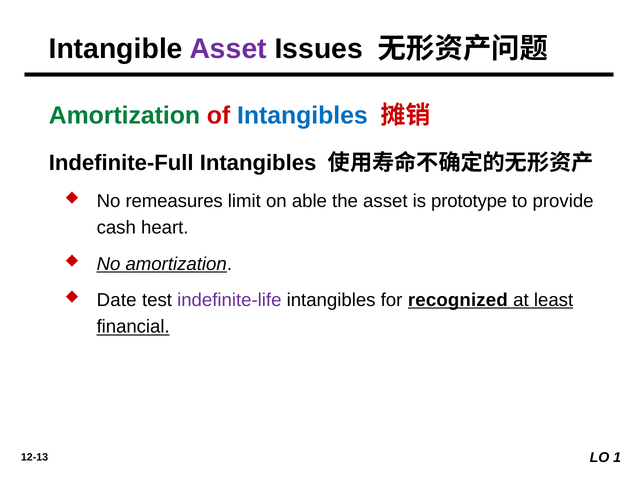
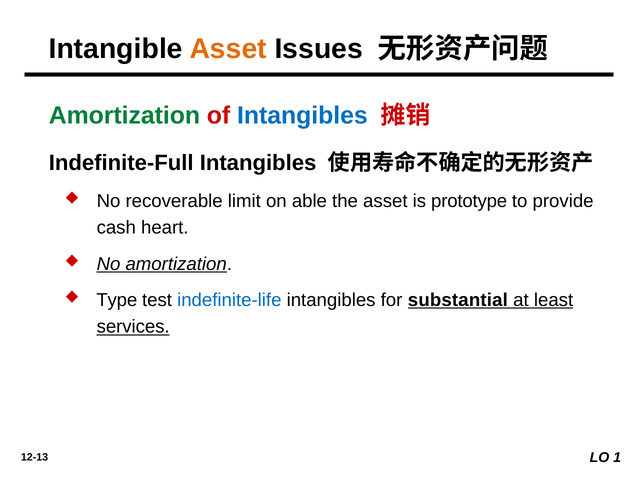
Asset colour: purple -> orange (228, 49)
remeasures: remeasures -> recoverable (174, 201)
Date: Date -> Type (117, 300)
indefinite-life colour: purple -> blue (229, 300)
recognized: recognized -> substantial (458, 300)
financial: financial -> services (133, 326)
